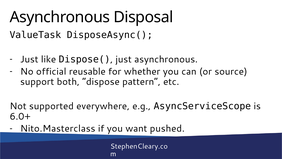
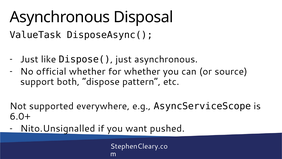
official reusable: reusable -> whether (87, 71)
Nito.Masterclass: Nito.Masterclass -> Nito.Unsignalled (58, 128)
